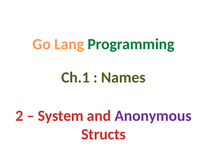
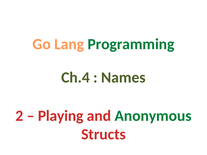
Ch.1: Ch.1 -> Ch.4 (76, 78)
System: System -> Playing (61, 116)
Anonymous colour: purple -> green (153, 116)
